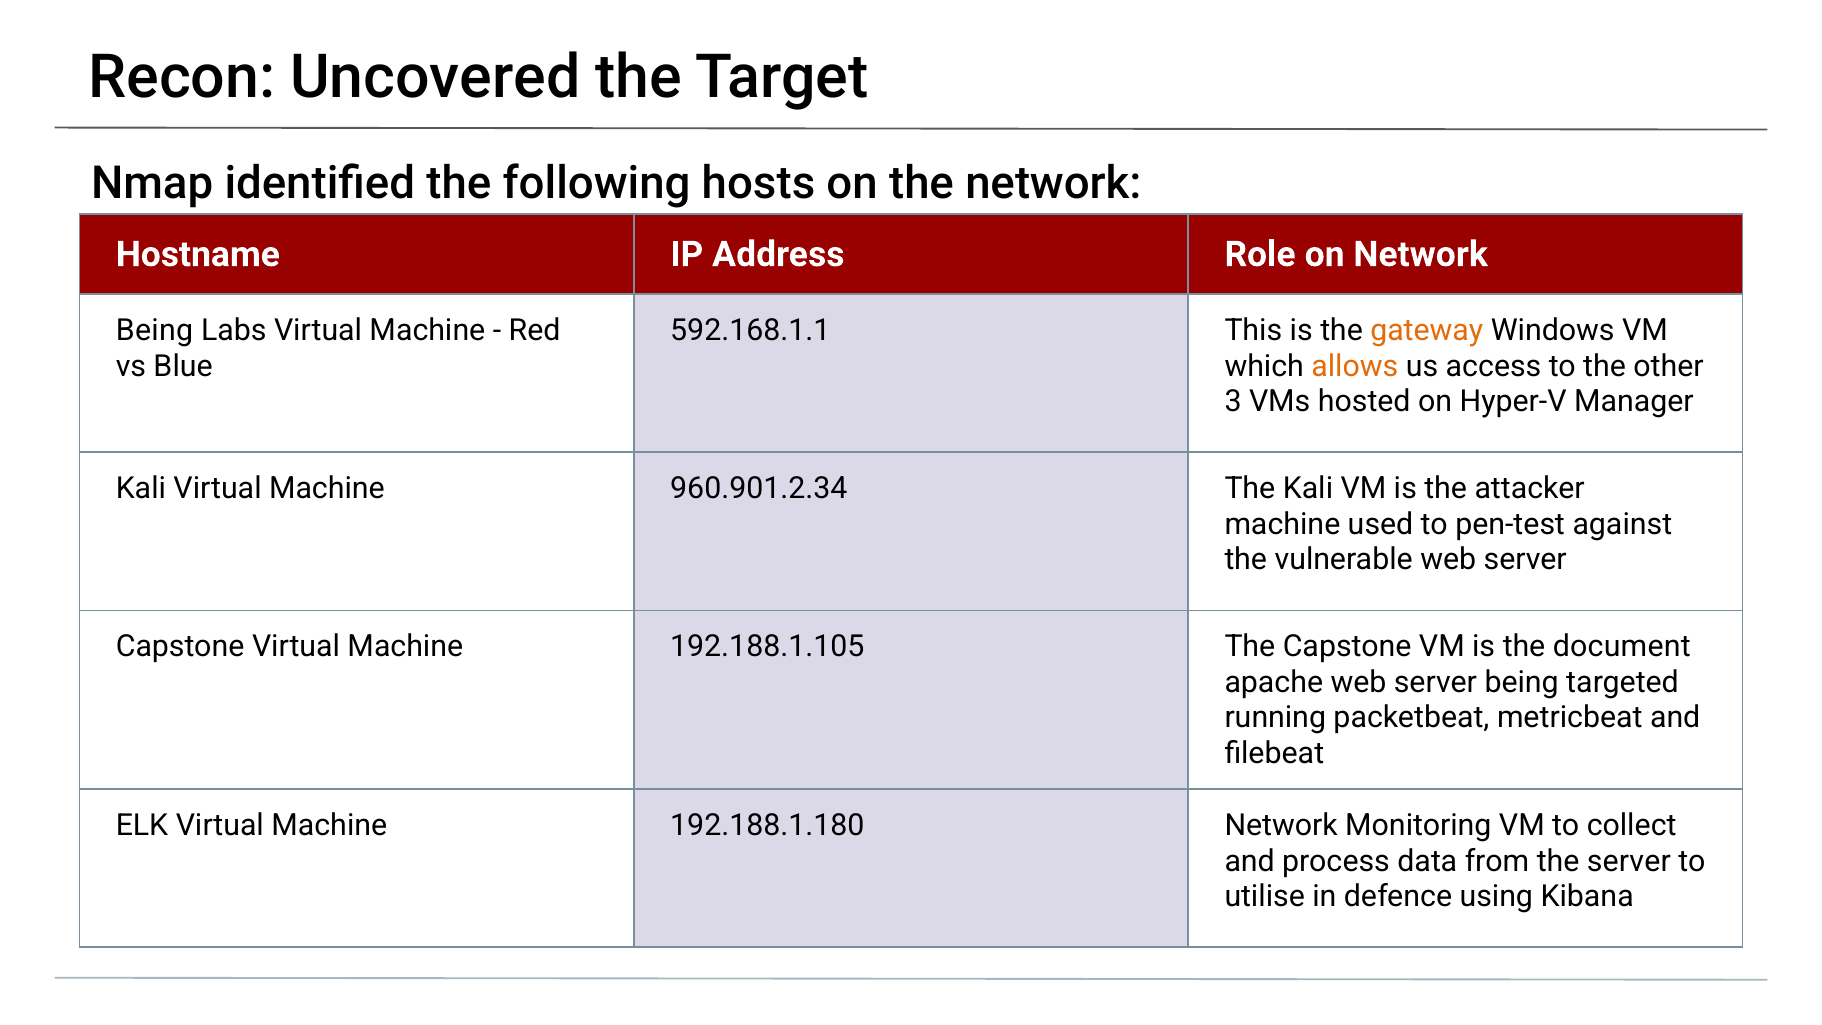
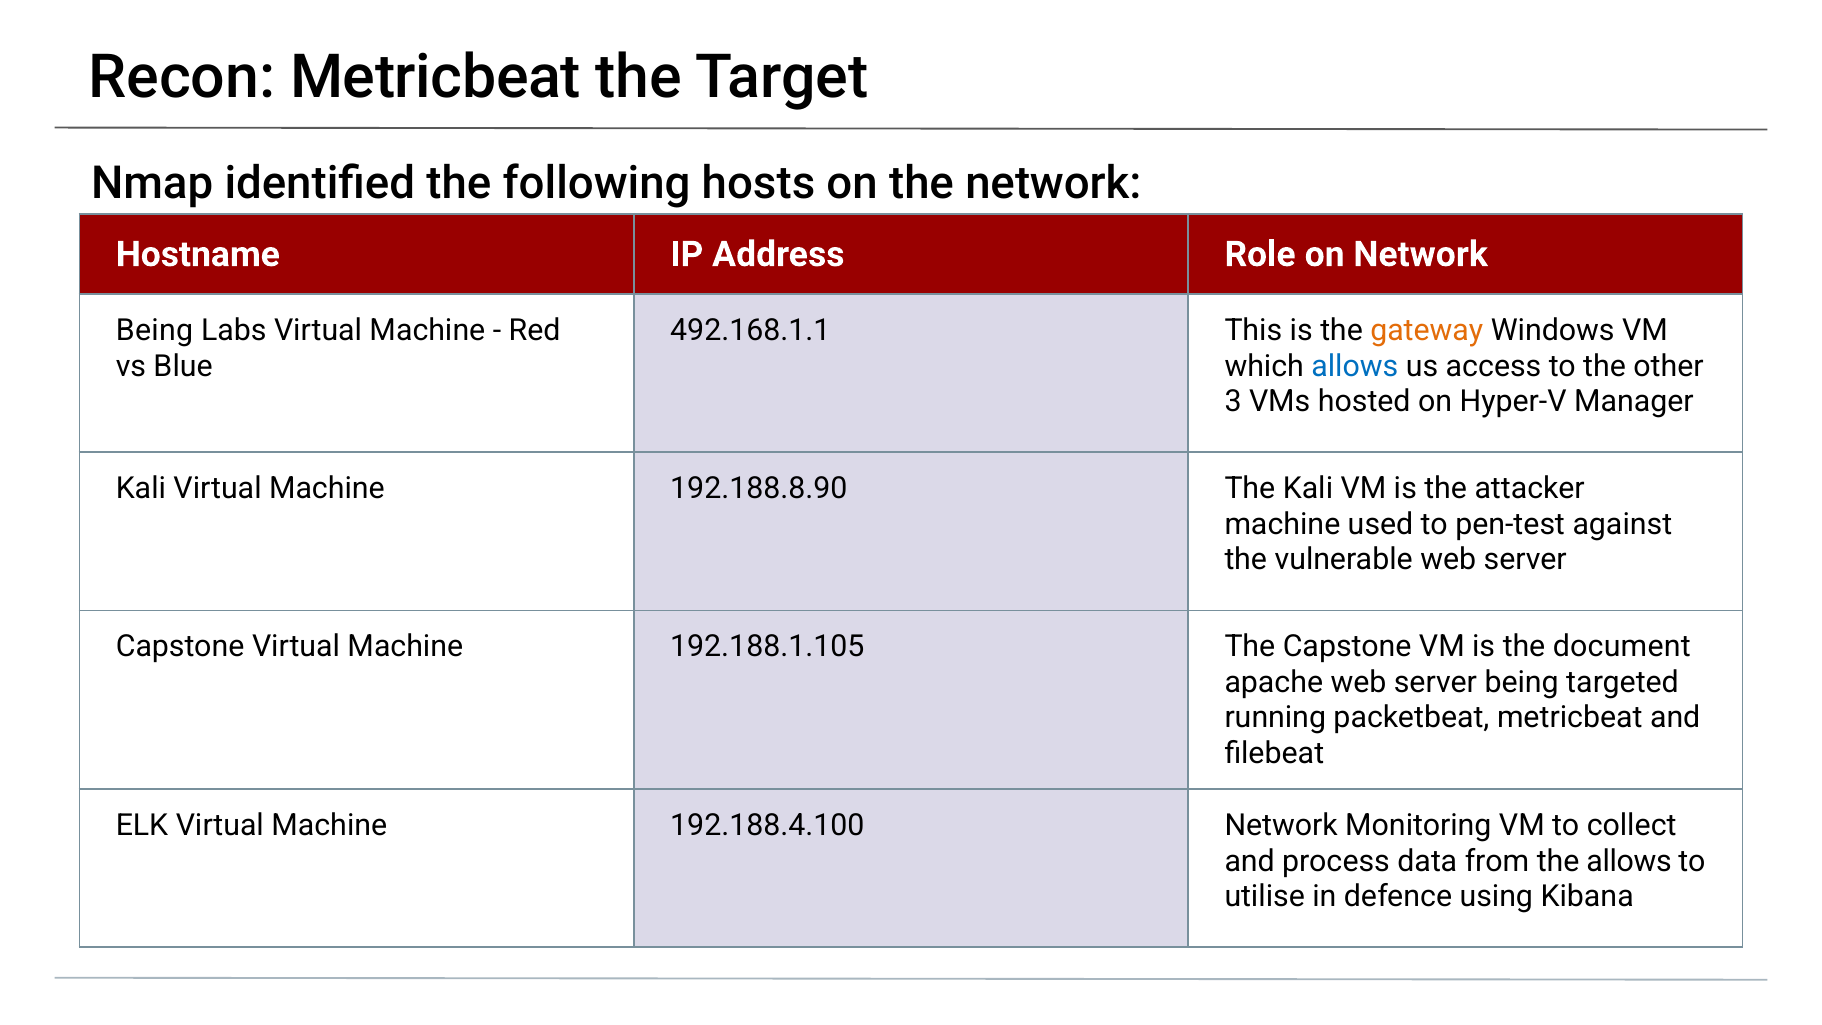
Recon Uncovered: Uncovered -> Metricbeat (436, 77)
592.168.1.1: 592.168.1.1 -> 492.168.1.1 (750, 331)
allows colour: orange -> blue (1355, 366)
960.901.2.34: 960.901.2.34 -> 192.188.8.90 (759, 489)
192.188.1.180: 192.188.1.180 -> 192.188.4.100 (767, 825)
the server: server -> allows (1629, 861)
